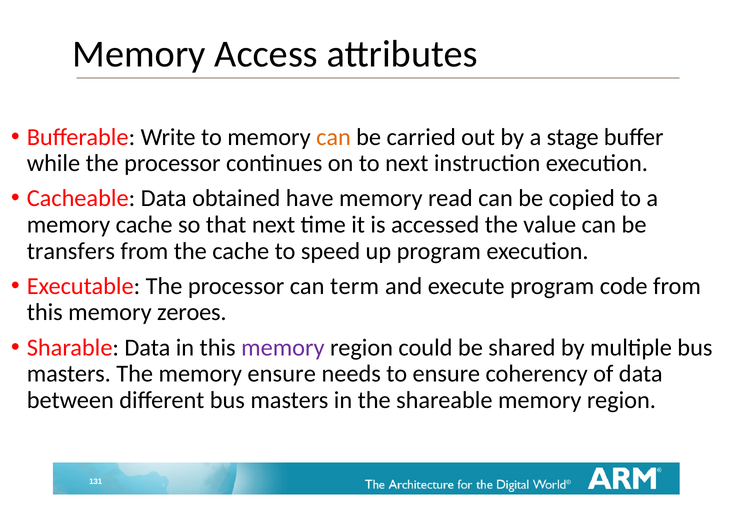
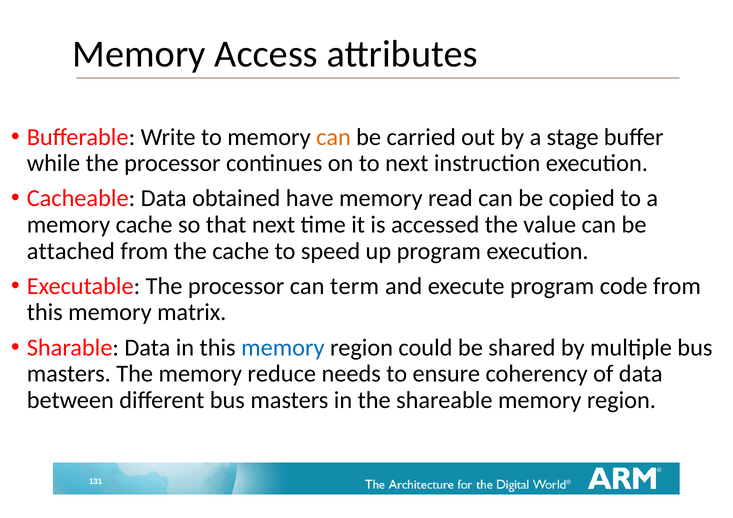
transfers: transfers -> attached (71, 251)
zeroes: zeroes -> matrix (192, 312)
memory colour: purple -> blue (283, 347)
memory ensure: ensure -> reduce (282, 374)
